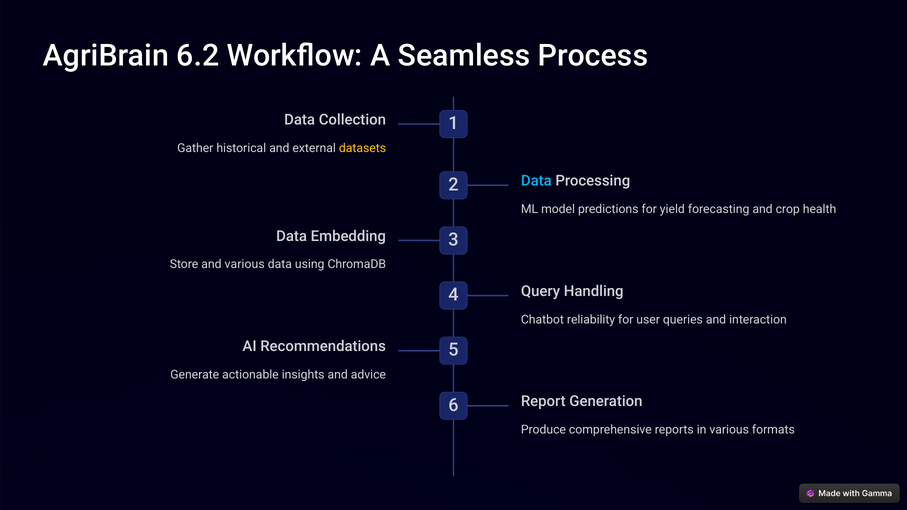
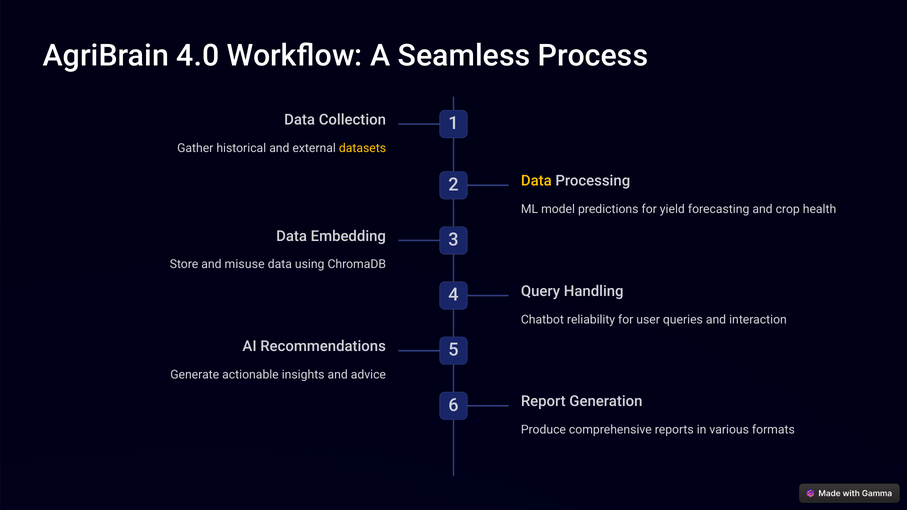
6.2: 6.2 -> 4.0 (198, 56)
Data colour: light blue -> yellow (536, 181)
and various: various -> misuse (245, 265)
